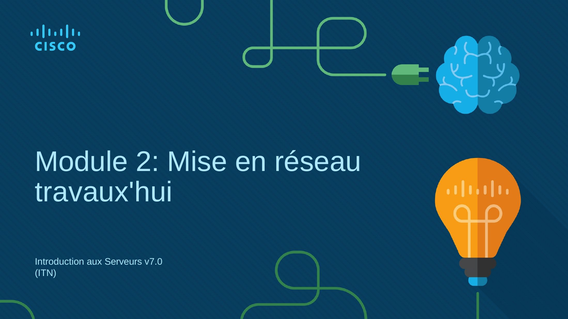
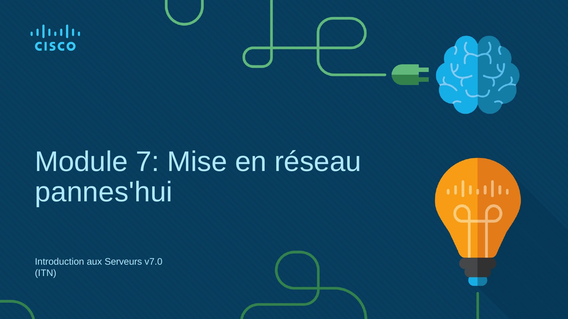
2: 2 -> 7 (148, 162)
travaux'hui: travaux'hui -> pannes'hui (104, 193)
